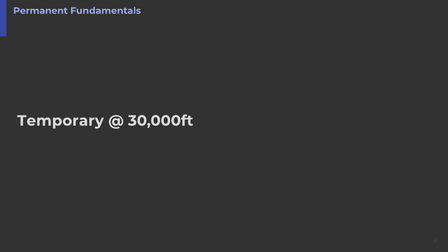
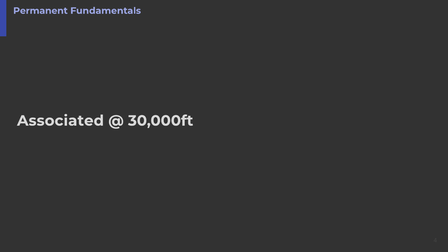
Temporary: Temporary -> Associated (61, 121)
